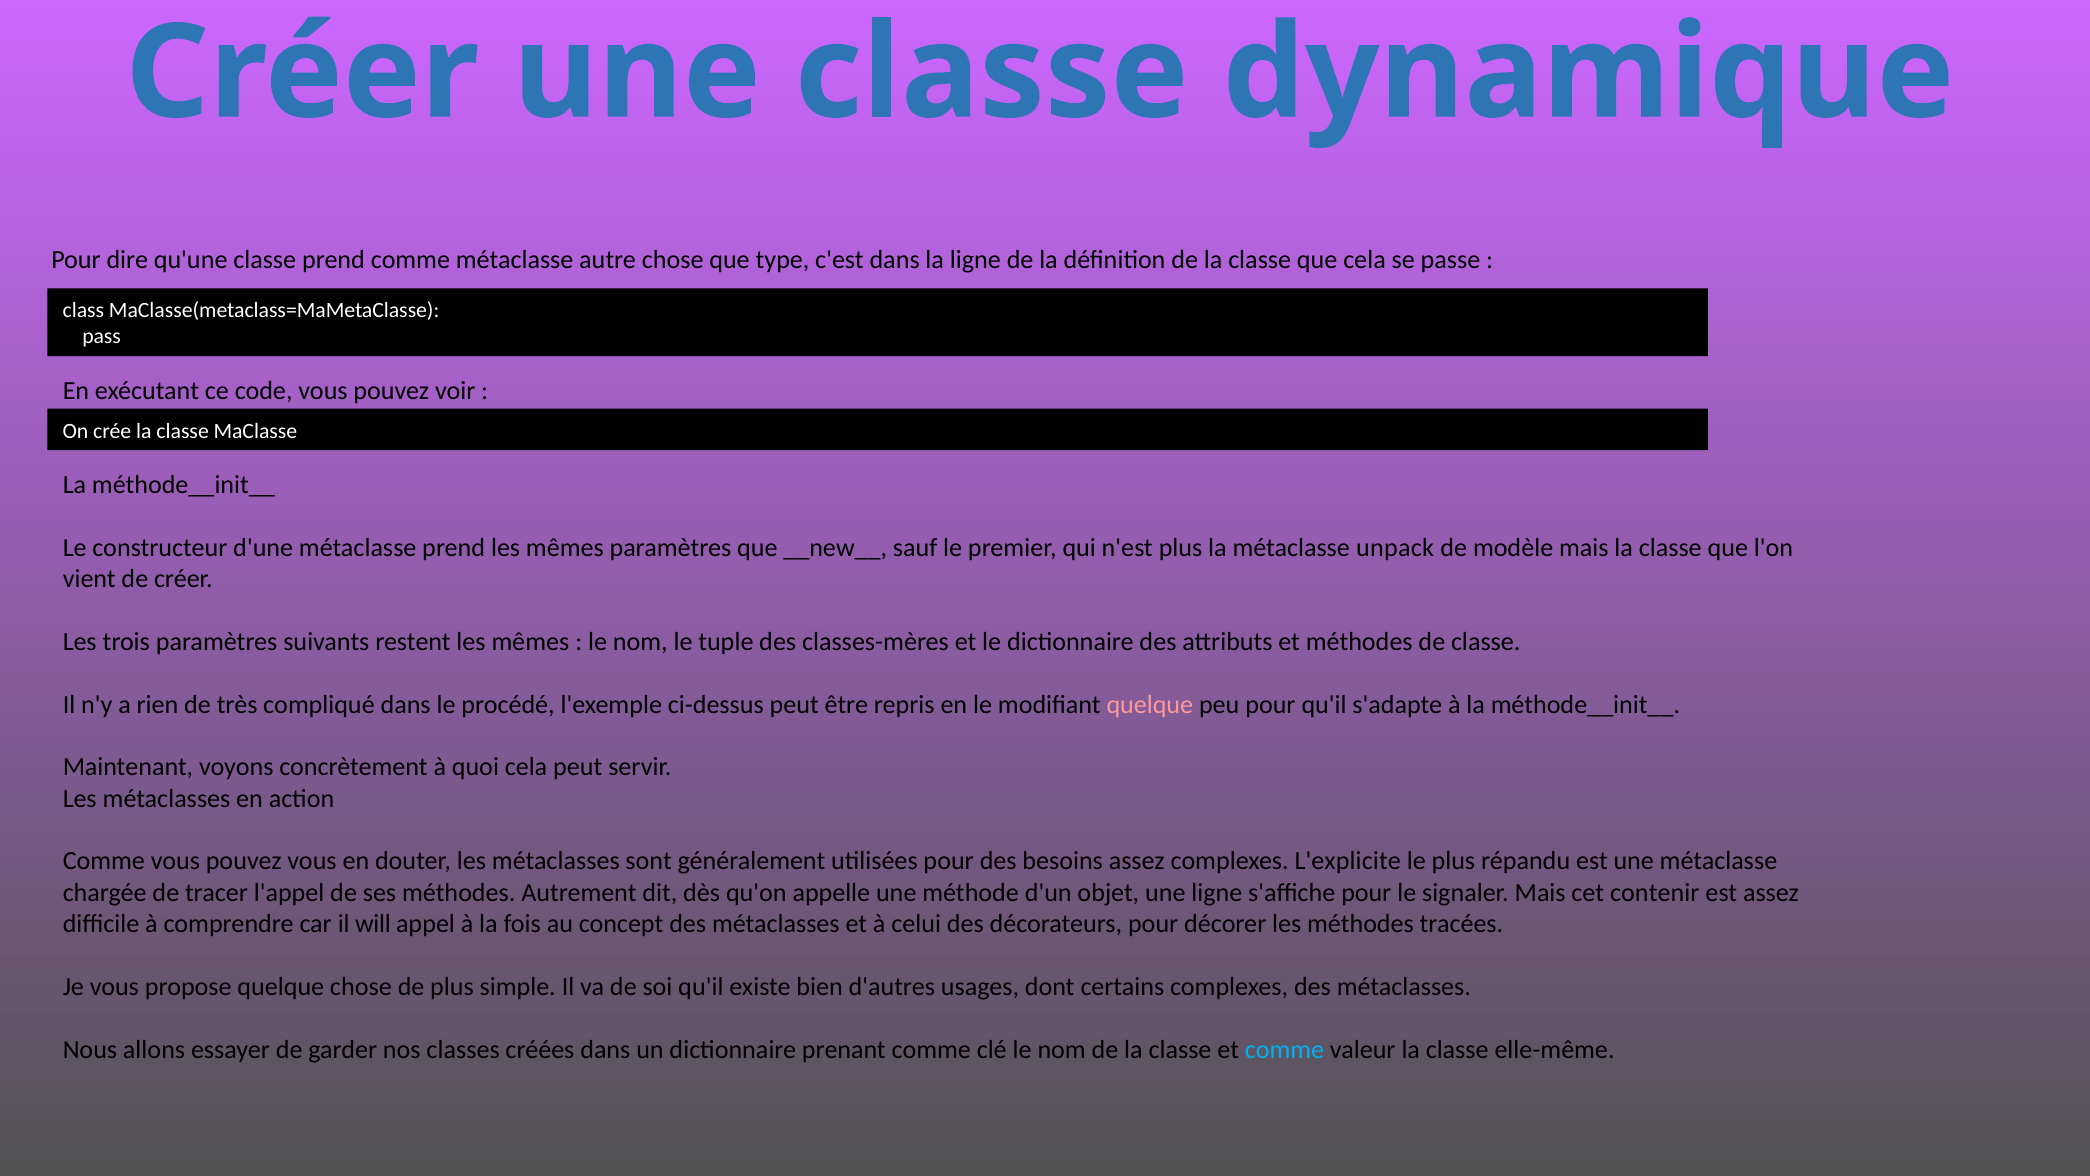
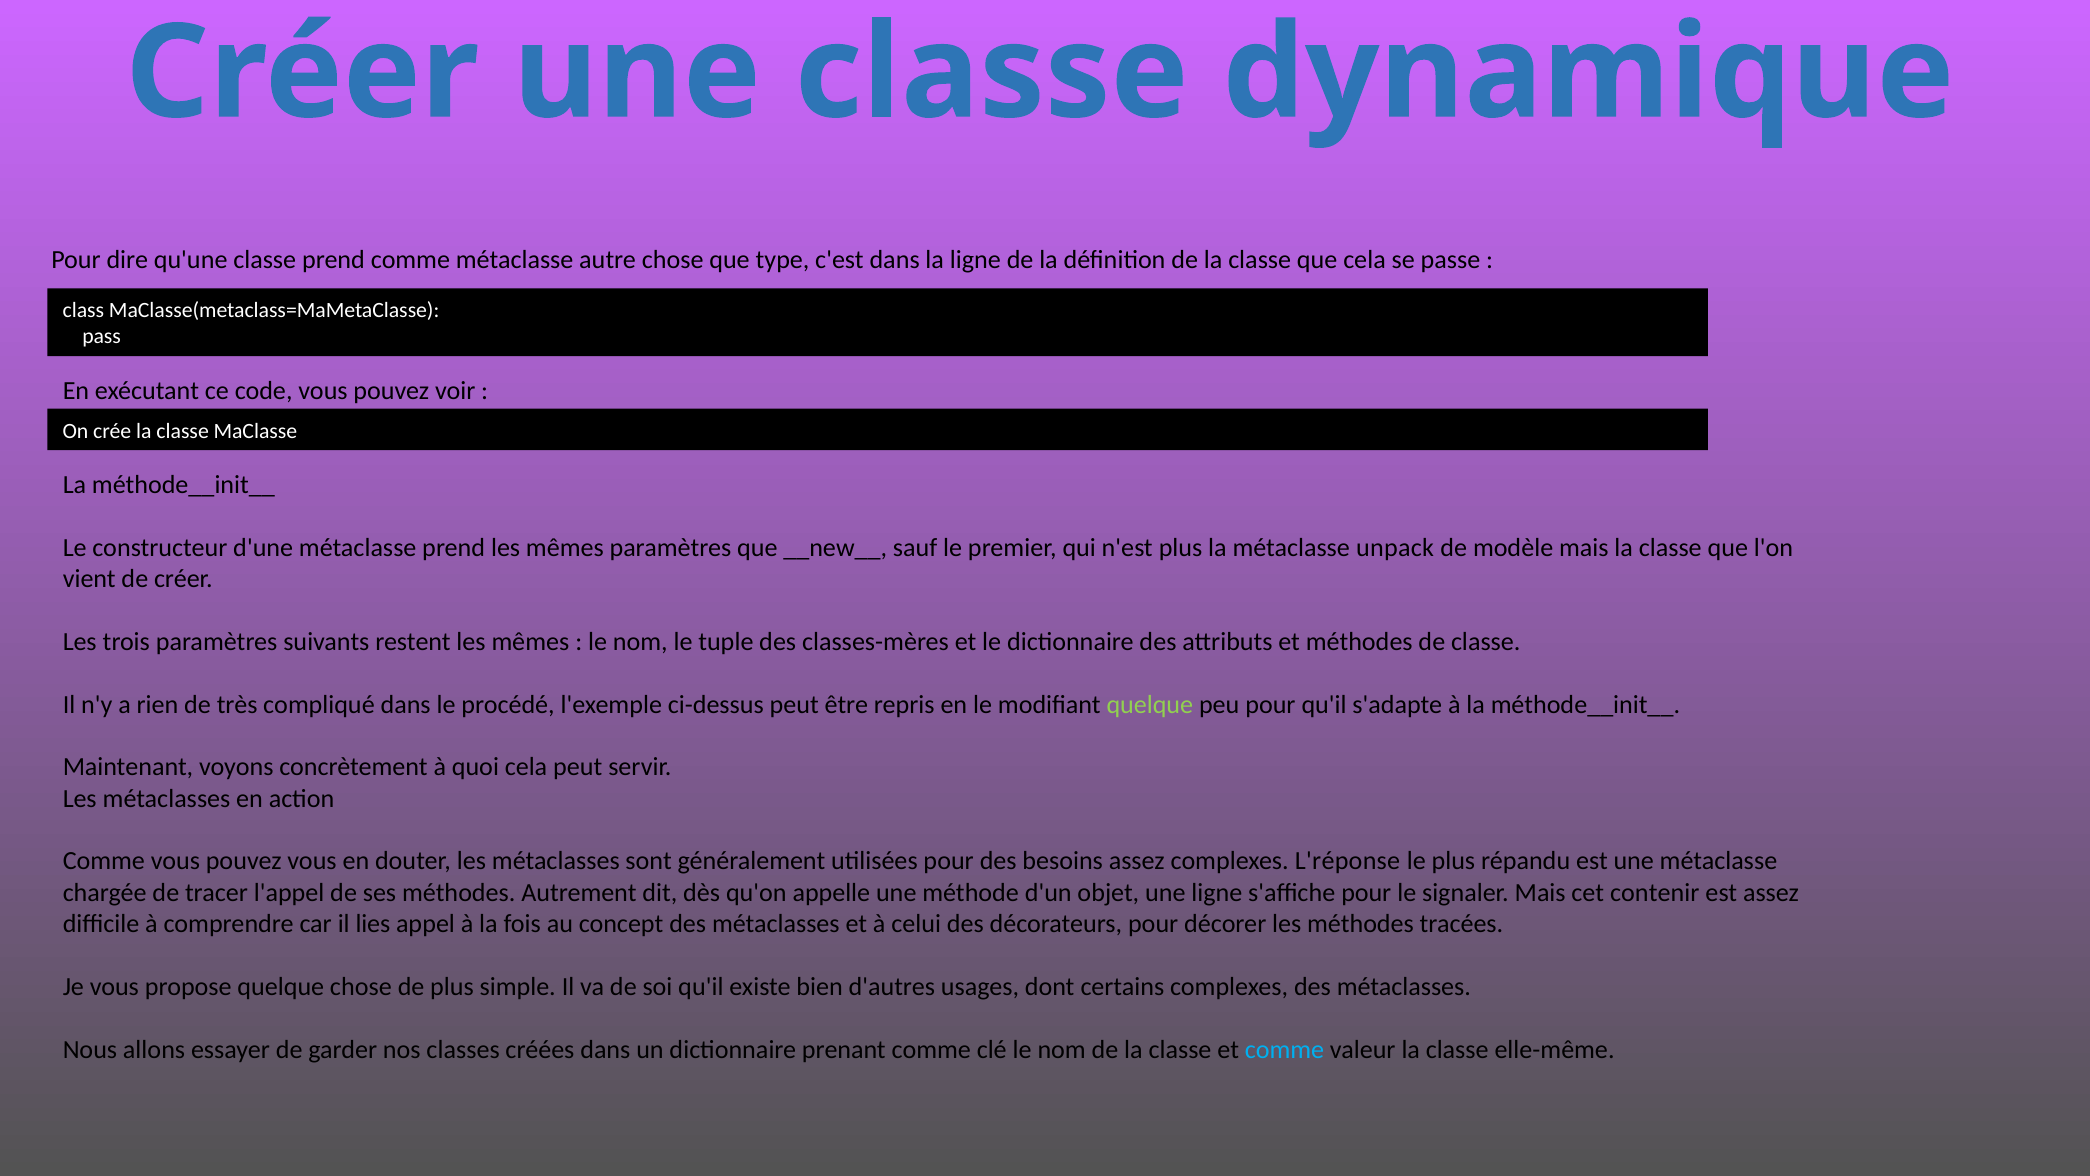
quelque colour: pink -> light green (1150, 704)
L'explicite: L'explicite -> L'réponse (1348, 861)
will: will -> lies (373, 924)
